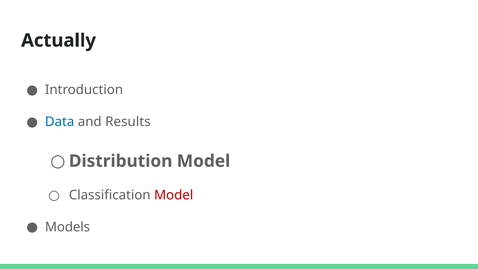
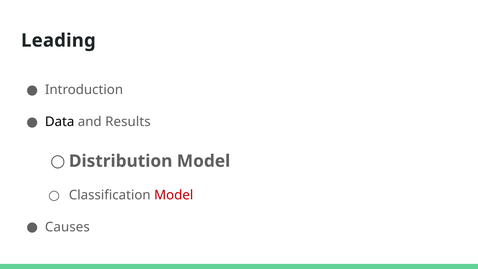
Actually: Actually -> Leading (58, 40)
Data colour: blue -> black (60, 122)
Models: Models -> Causes (67, 227)
